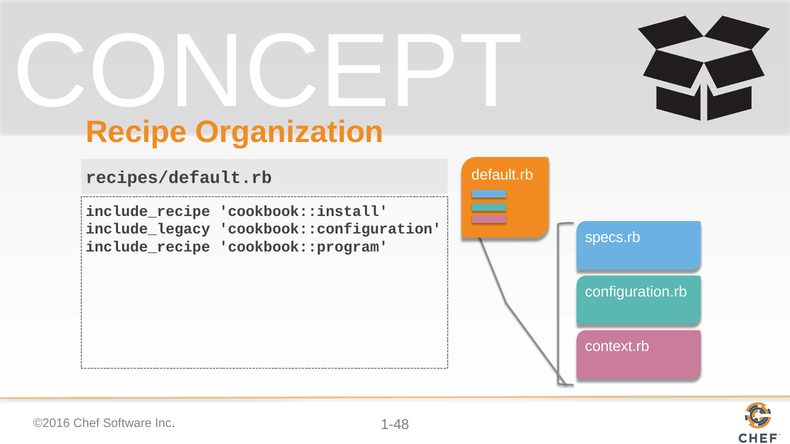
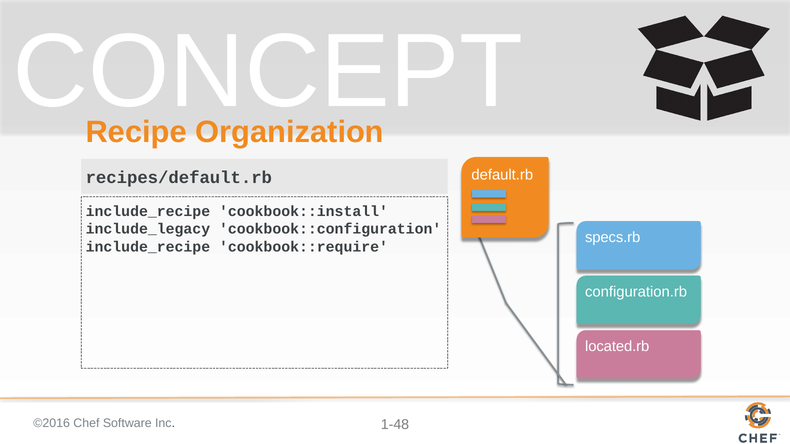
cookbook::program: cookbook::program -> cookbook::require (303, 247)
context.rb: context.rb -> located.rb (617, 347)
